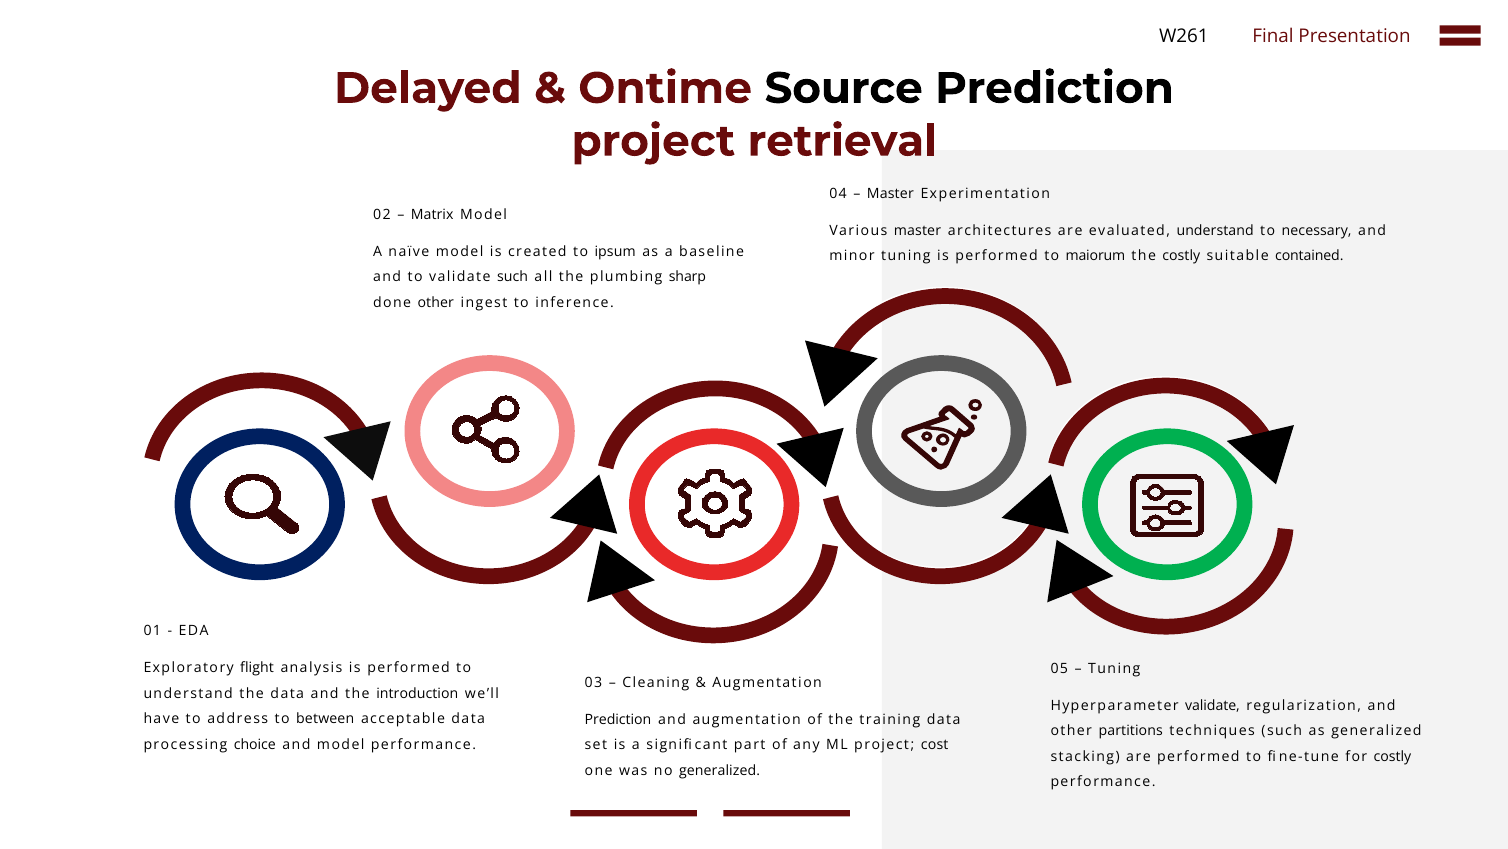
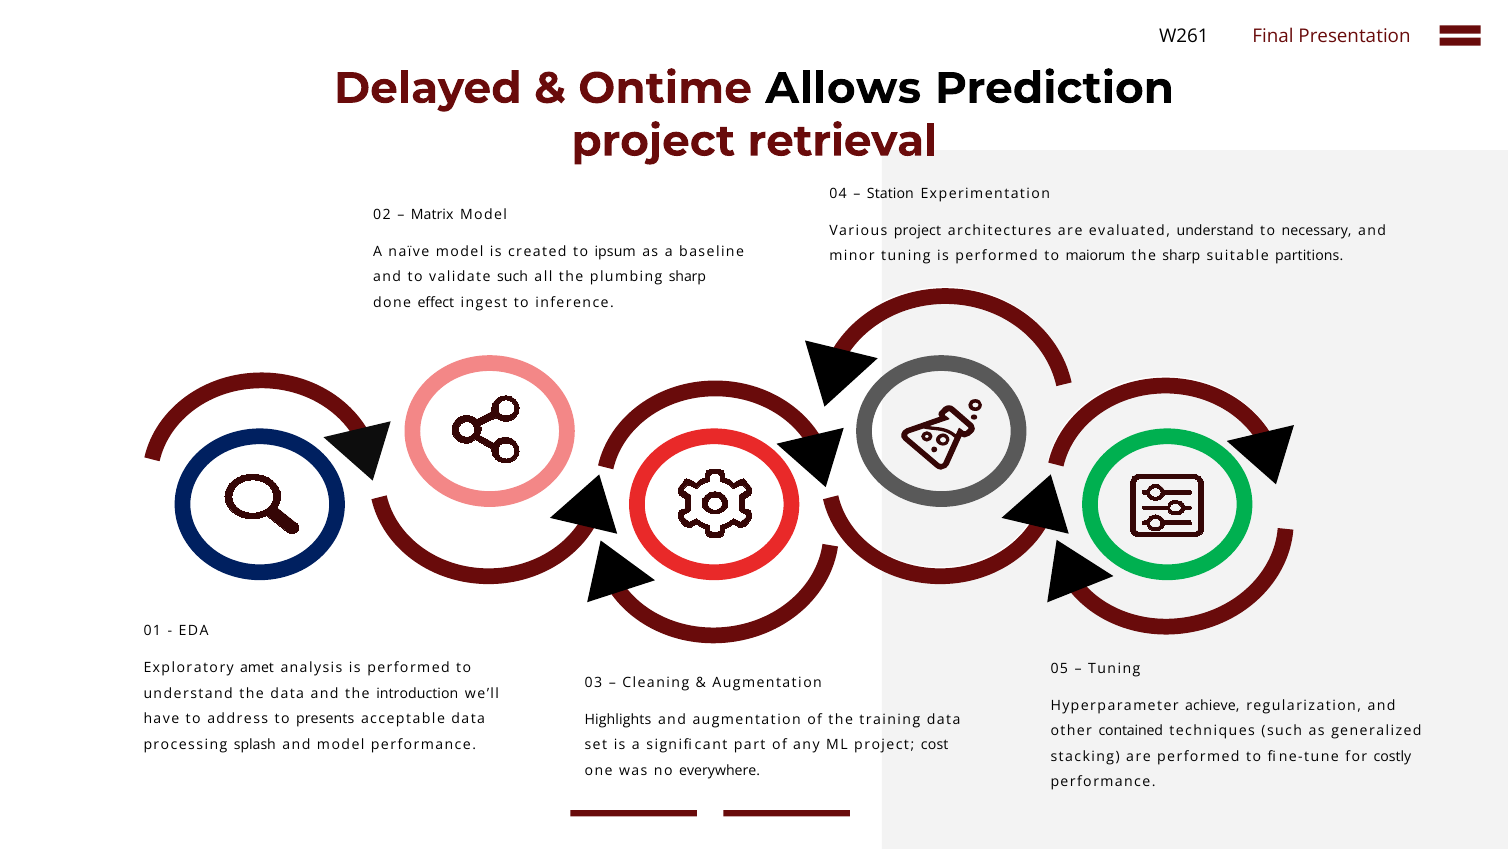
Source: Source -> Allows (843, 88)
Master: Master -> Station (890, 193)
Various master: master -> project (918, 230)
the costly: costly -> sharp (1181, 256)
contained: contained -> partitions (1309, 256)
done other: other -> effect (436, 302)
flight: flight -> amet (257, 667)
Hyperparameter validate: validate -> achieve (1212, 705)
between: between -> presents (325, 718)
Prediction: Prediction -> Highlights (618, 719)
partitions: partitions -> contained (1131, 730)
choice: choice -> splash (255, 744)
no generalized: generalized -> everywhere (720, 770)
